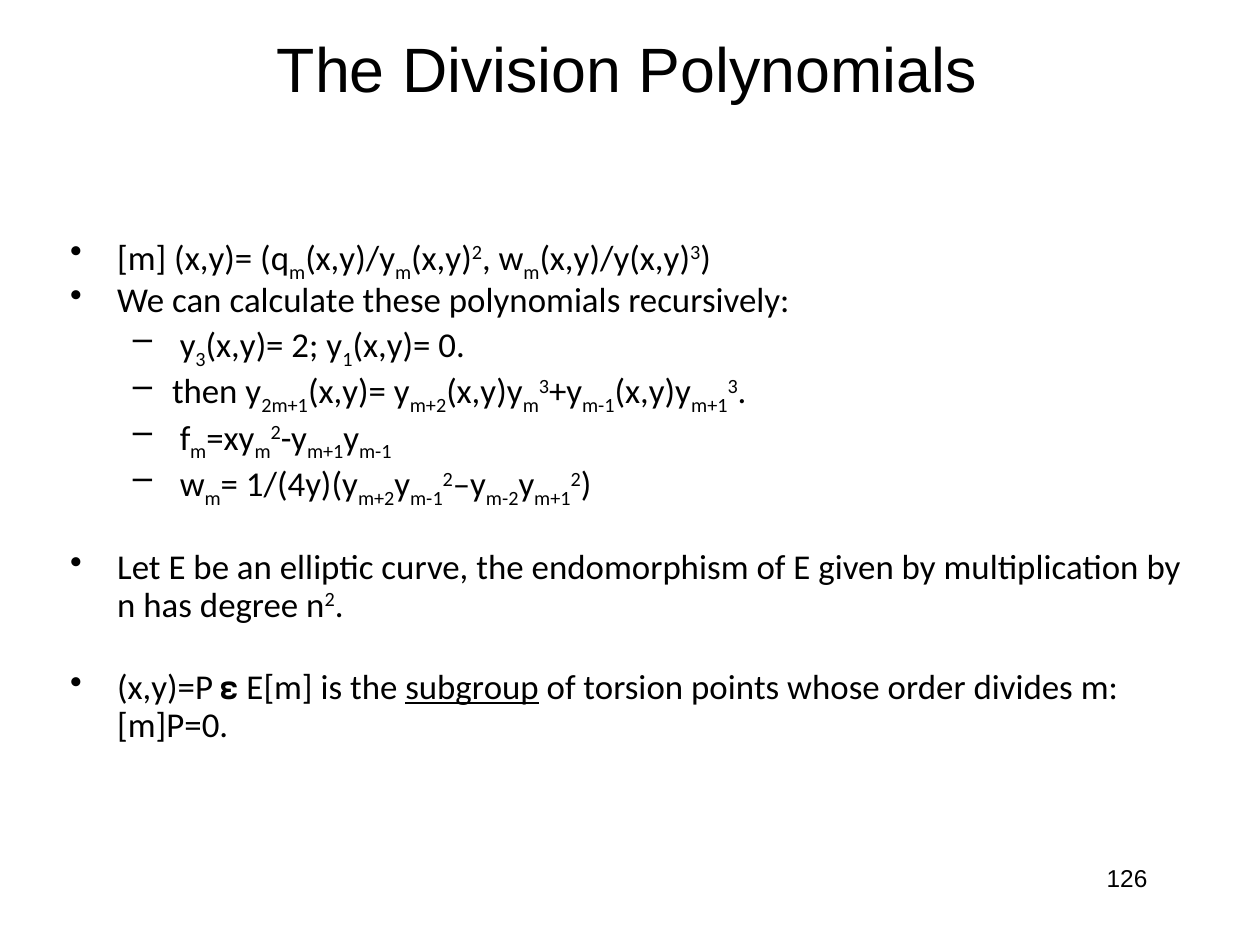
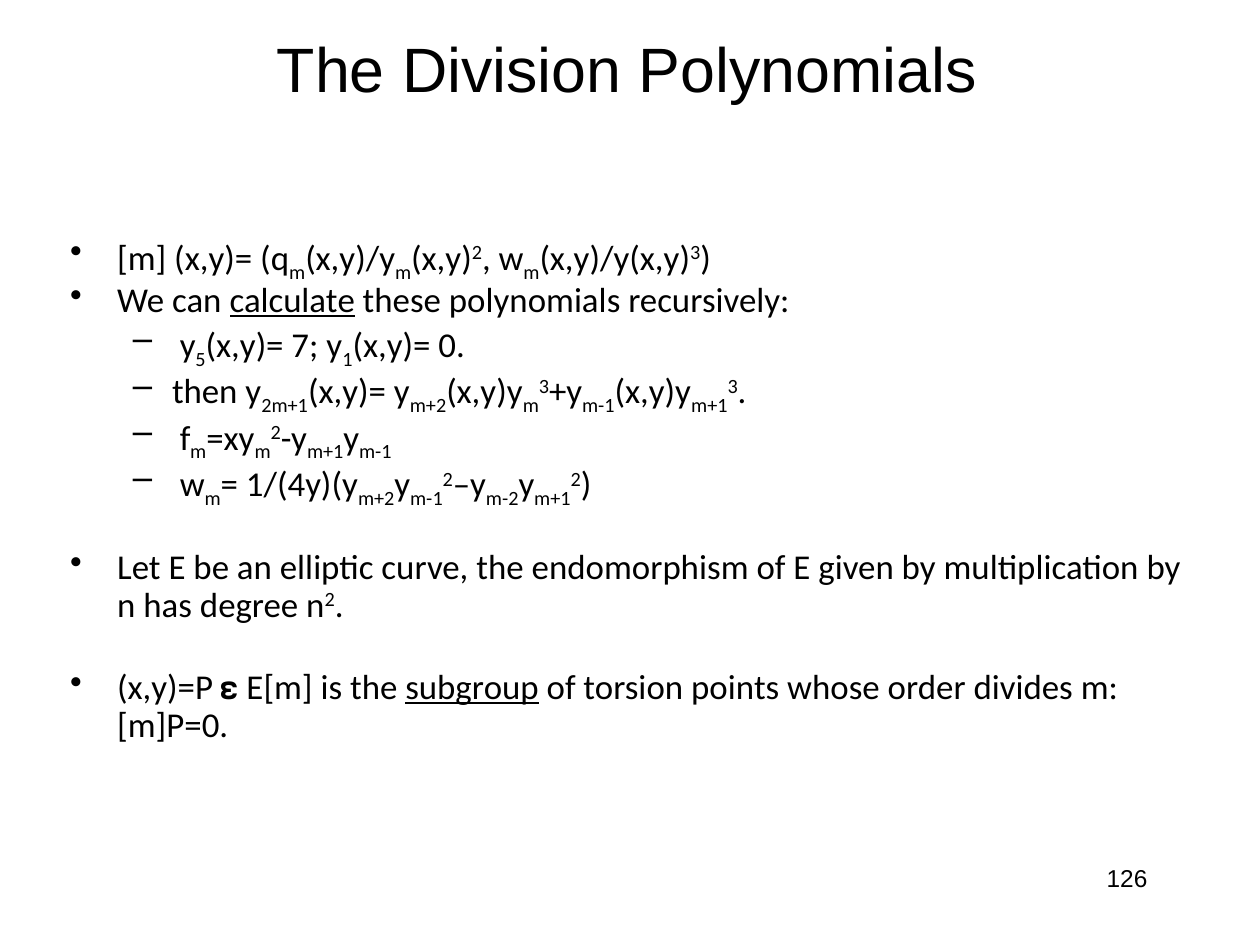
calculate underline: none -> present (292, 301)
3: 3 -> 5 (201, 360)
x,y)= 2: 2 -> 7 (305, 346)
